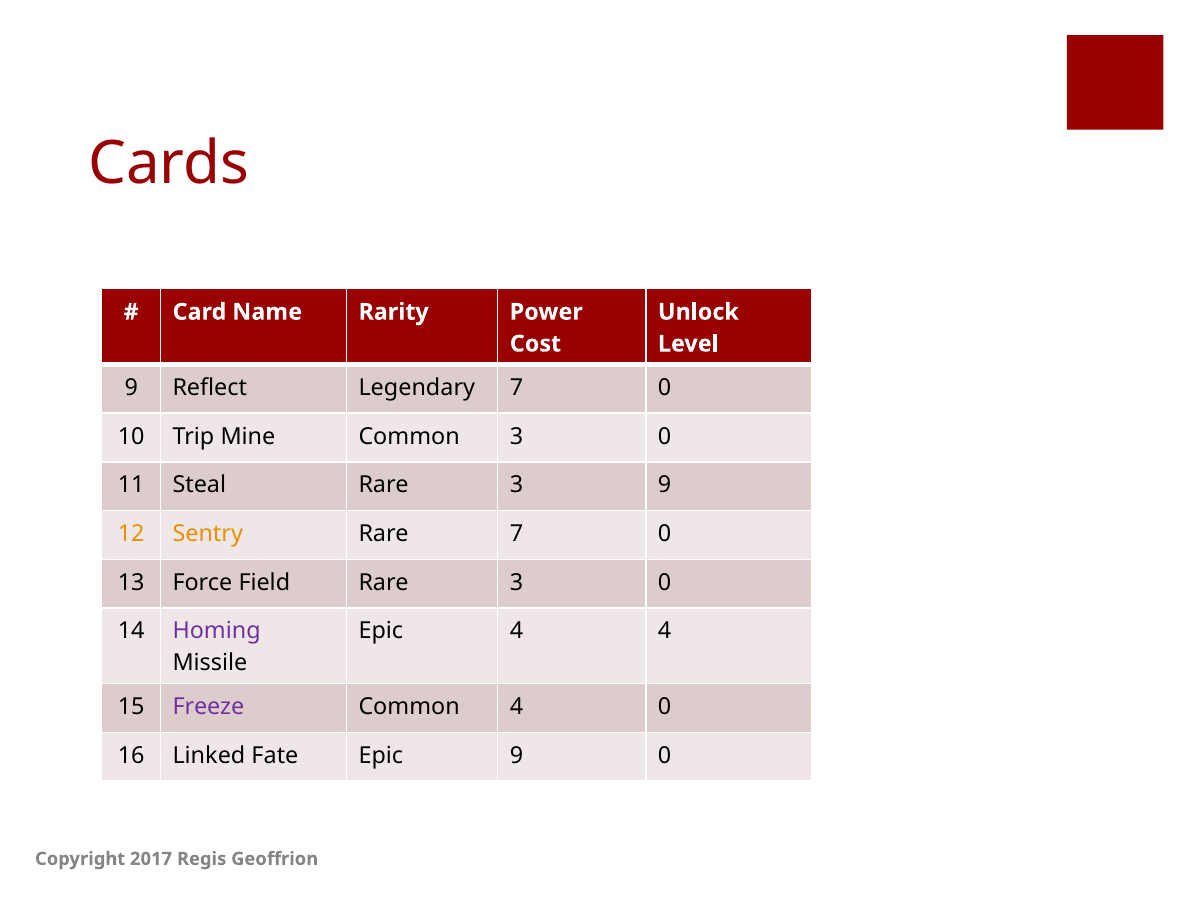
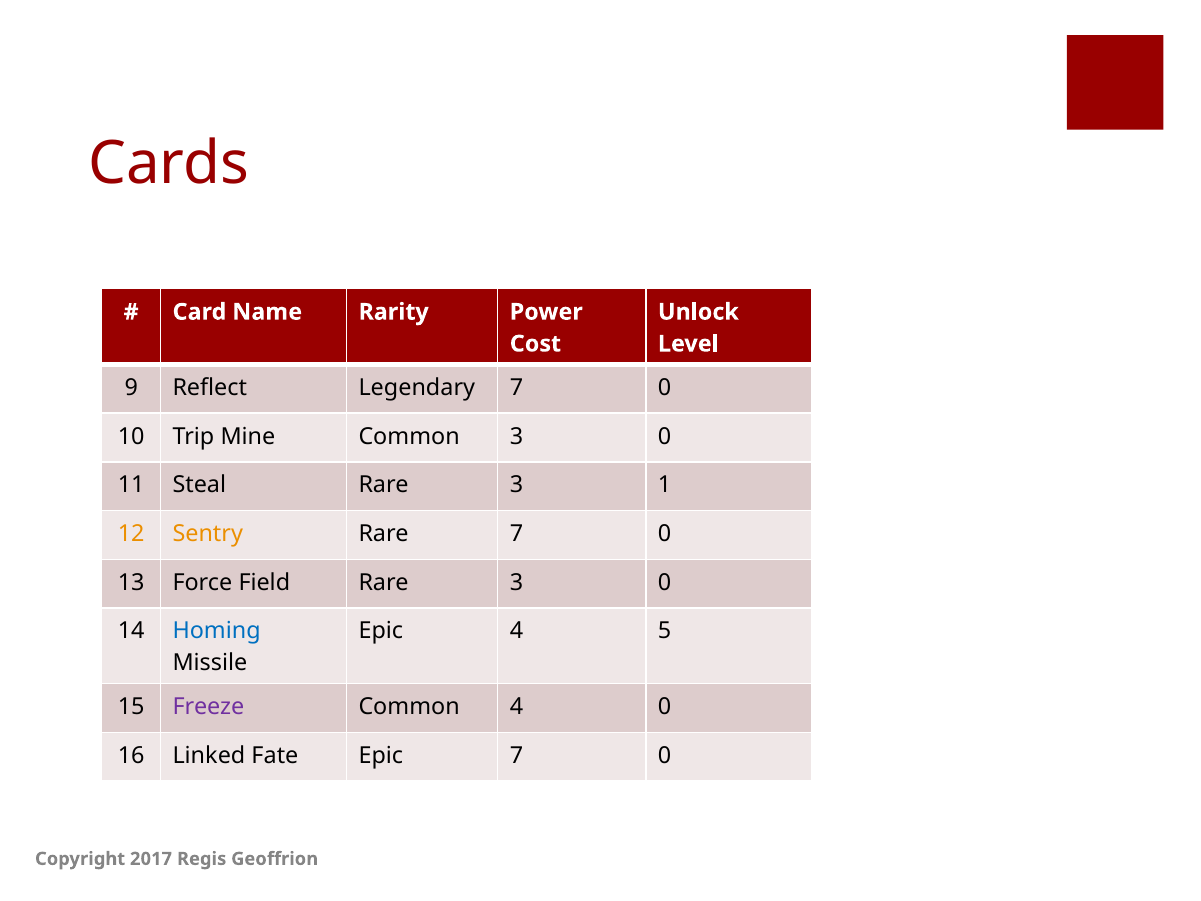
3 9: 9 -> 1 (665, 485)
Homing colour: purple -> blue (217, 631)
4 4: 4 -> 5 (665, 631)
Epic 9: 9 -> 7 (516, 755)
